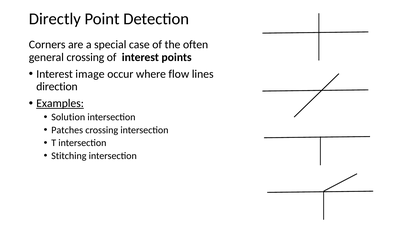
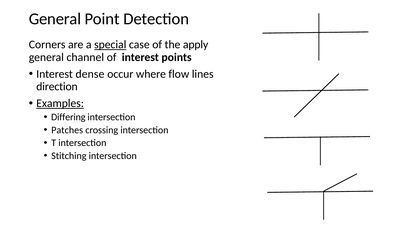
Directly: Directly -> General (55, 19)
special underline: none -> present (110, 45)
often: often -> apply (196, 45)
general crossing: crossing -> channel (85, 57)
image: image -> dense (90, 74)
Solution: Solution -> Differing (68, 117)
